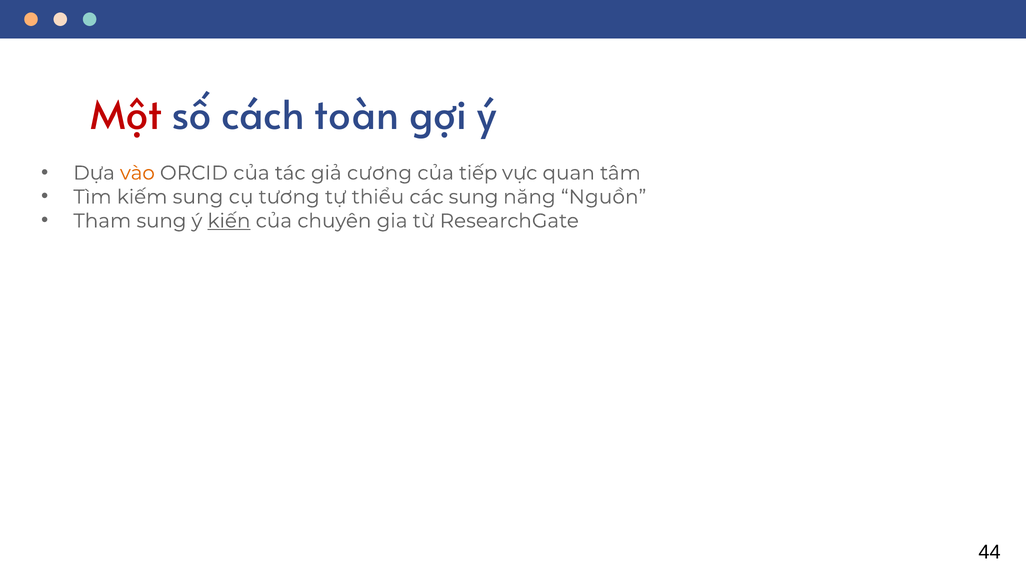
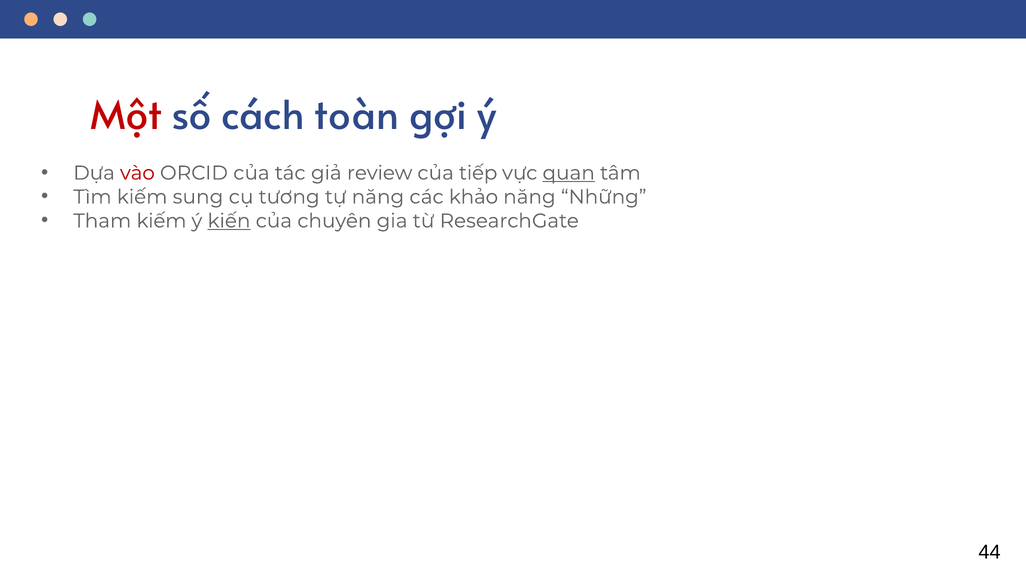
vào colour: orange -> red (137, 173)
cương: cương -> review (380, 173)
quan underline: none -> present (569, 173)
tự thiểu: thiểu -> năng (378, 197)
các sung: sung -> khảo (473, 197)
Nguồn: Nguồn -> Những (604, 197)
Tham sung: sung -> kiếm (161, 221)
